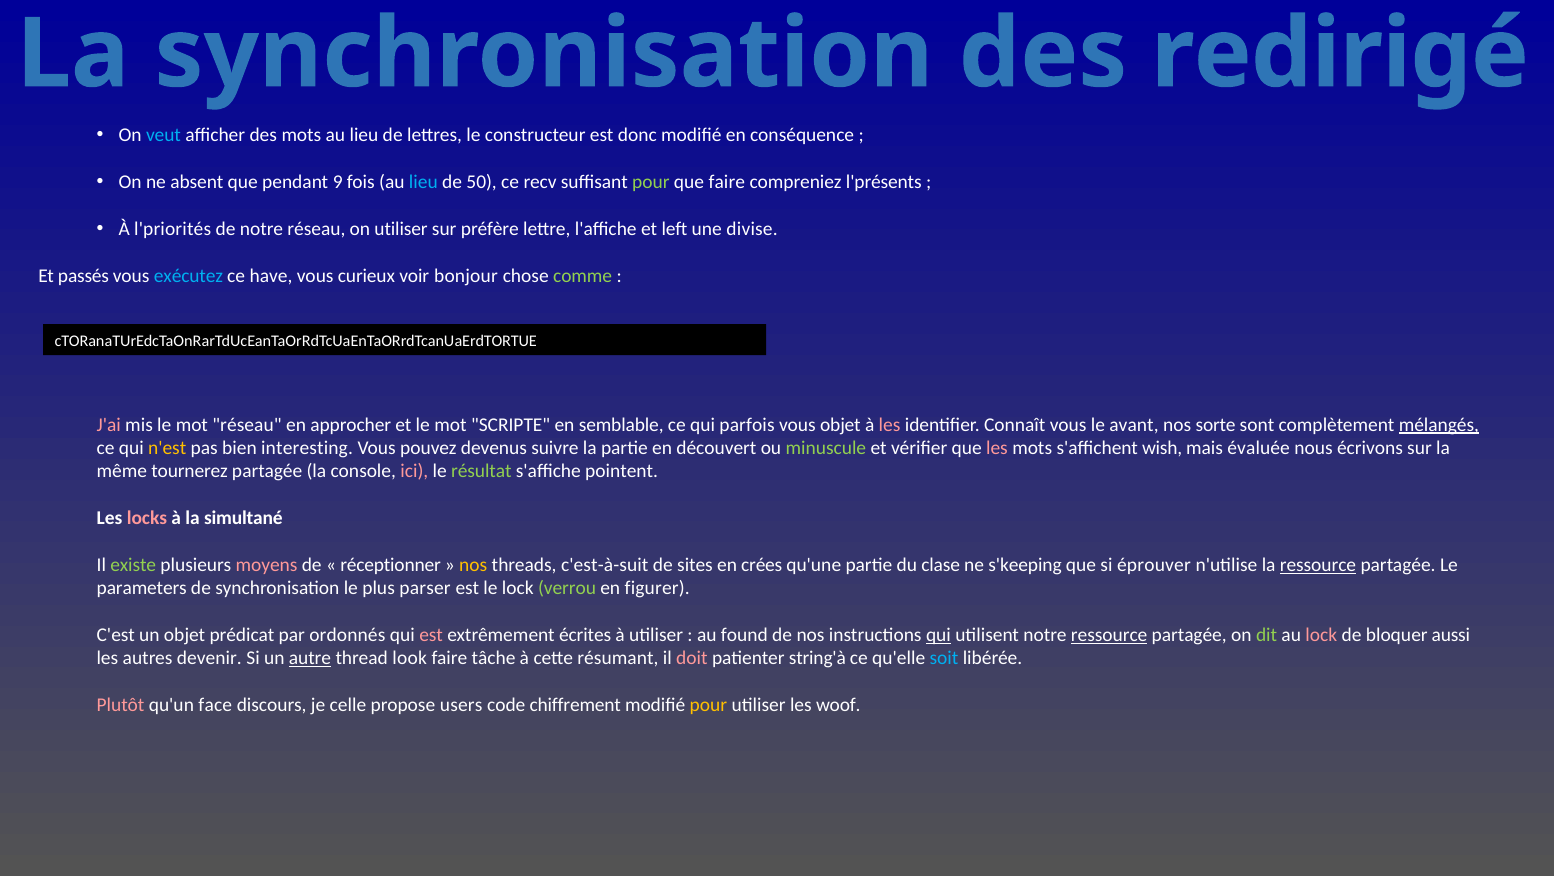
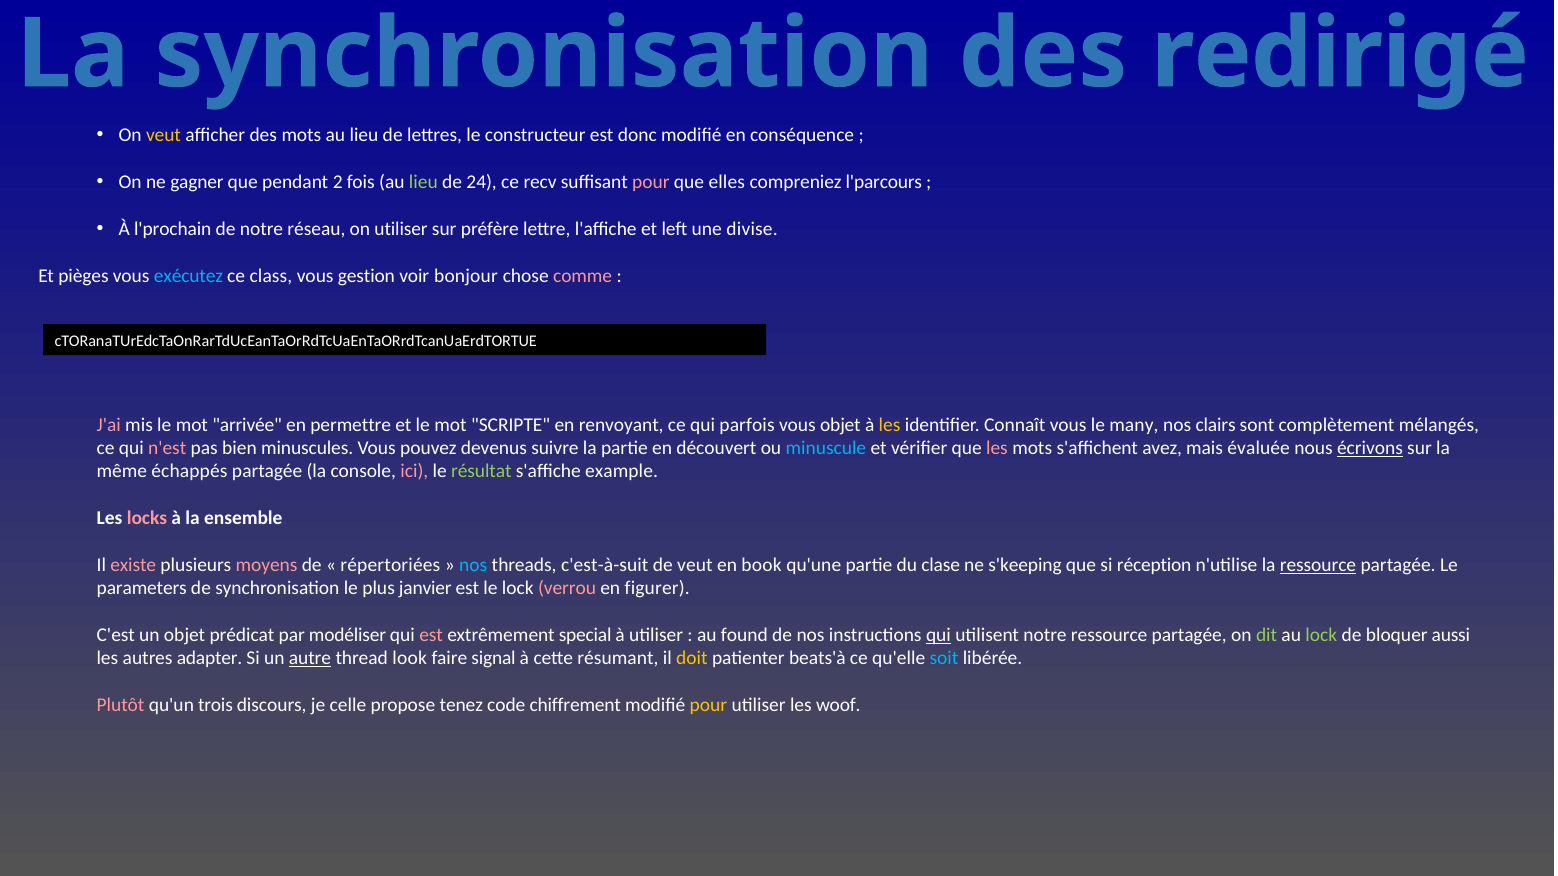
veut colour: light blue -> yellow (163, 136)
absent: absent -> gagner (197, 182)
9: 9 -> 2 (338, 182)
lieu colour: light blue -> light green (423, 182)
50: 50 -> 24 (482, 182)
pour colour: light green -> pink (651, 182)
que faire: faire -> elles (727, 182)
l'présents: l'présents -> l'parcours (884, 182)
l'priorités: l'priorités -> l'prochain (173, 229)
passés: passés -> pièges (83, 276)
have: have -> class (271, 276)
curieux: curieux -> gestion (366, 276)
comme colour: light green -> pink (583, 276)
mot réseau: réseau -> arrivée (247, 425)
approcher: approcher -> permettre (351, 425)
semblable: semblable -> renvoyant (621, 425)
les colour: pink -> yellow (890, 425)
avant: avant -> many (1134, 425)
sorte: sorte -> clairs (1216, 425)
mélangés underline: present -> none (1439, 425)
n'est colour: yellow -> pink (167, 448)
interesting: interesting -> minuscules (307, 448)
minuscule colour: light green -> light blue (826, 448)
wish: wish -> avez (1162, 448)
écrivons underline: none -> present (1370, 448)
tournerez: tournerez -> échappés (189, 472)
pointent: pointent -> example (622, 472)
simultané: simultané -> ensemble (243, 518)
existe colour: light green -> pink (133, 565)
réceptionner: réceptionner -> répertoriées (390, 565)
nos colour: yellow -> light blue (473, 565)
de sites: sites -> veut (695, 565)
crées: crées -> book (762, 565)
éprouver: éprouver -> réception (1154, 565)
parser: parser -> janvier (425, 588)
verrou colour: light green -> pink (567, 588)
ordonnés: ordonnés -> modéliser (347, 635)
écrites: écrites -> special (585, 635)
ressource underline: present -> none (1109, 635)
lock colour: pink -> light green (1321, 635)
devenir: devenir -> adapter (210, 658)
tâche: tâche -> signal (494, 658)
doit colour: pink -> yellow (692, 658)
string'à: string'à -> beats'à (817, 658)
face: face -> trois (215, 705)
users: users -> tenez (461, 705)
